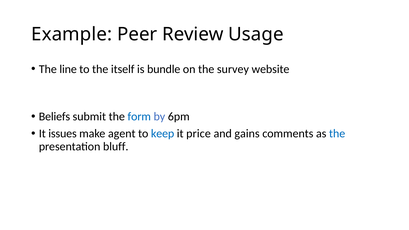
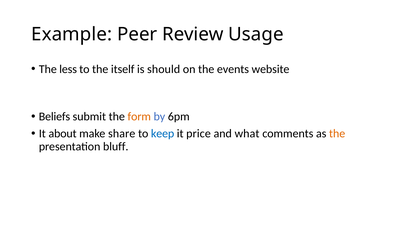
line: line -> less (68, 69)
bundle: bundle -> should (164, 69)
survey: survey -> events (233, 69)
form colour: blue -> orange (139, 117)
issues: issues -> about (63, 134)
agent: agent -> share (122, 134)
gains: gains -> what (247, 134)
the colour: blue -> orange (337, 134)
